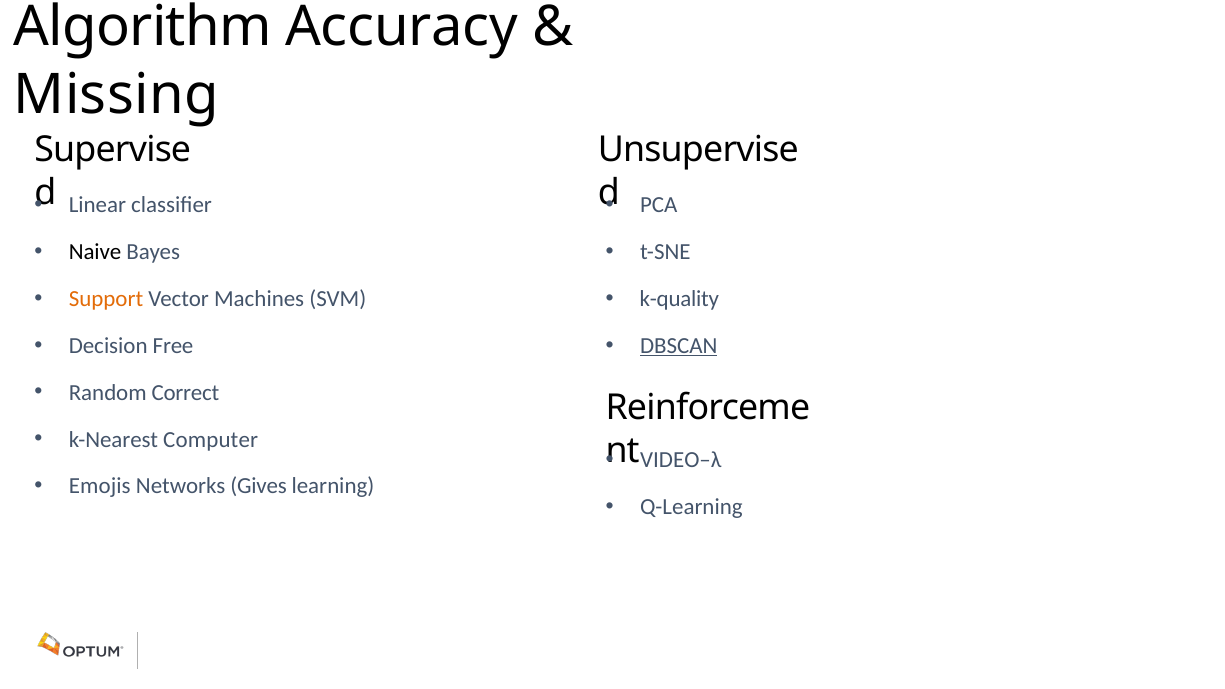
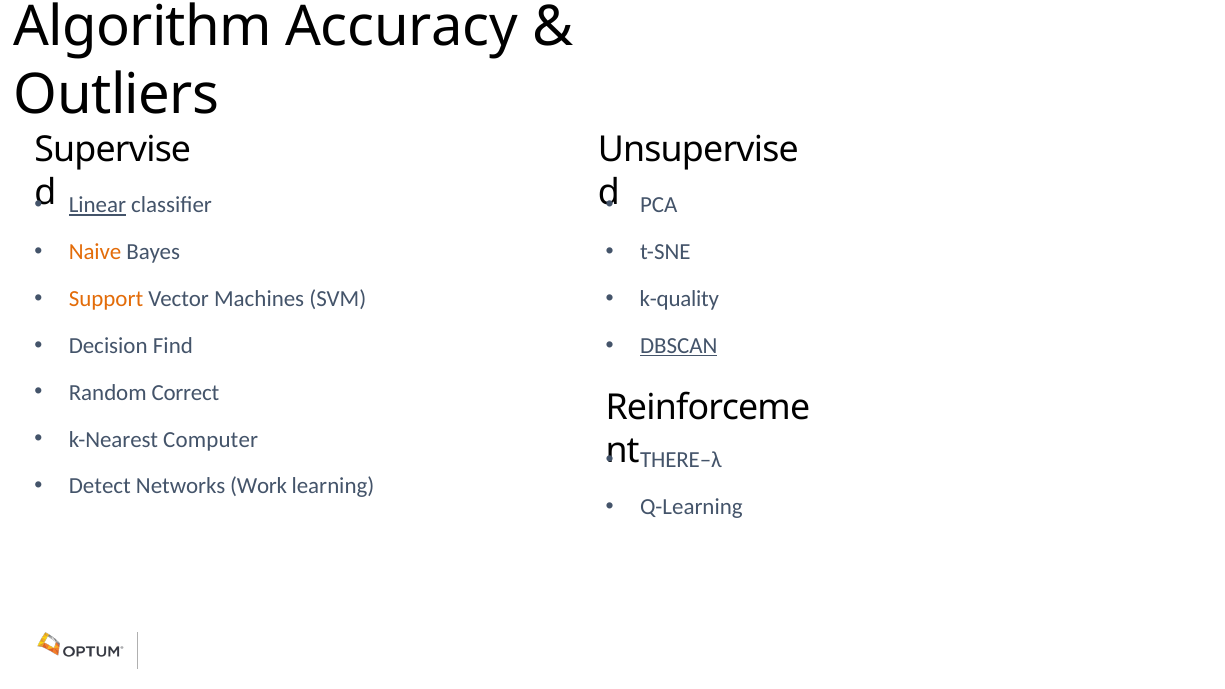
Missing: Missing -> Outliers (117, 95)
Linear underline: none -> present (97, 205)
Naive colour: black -> orange (95, 252)
Free: Free -> Find (173, 346)
VIDEO–λ: VIDEO–λ -> THERE–λ (681, 460)
Emojis: Emojis -> Detect (100, 486)
Gives: Gives -> Work (259, 486)
